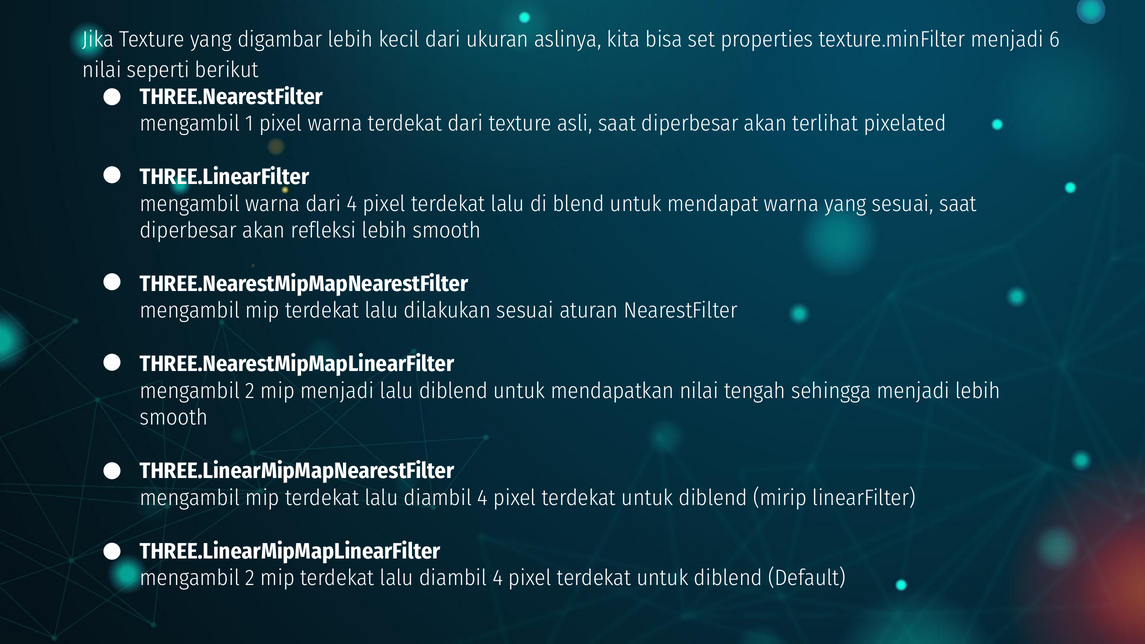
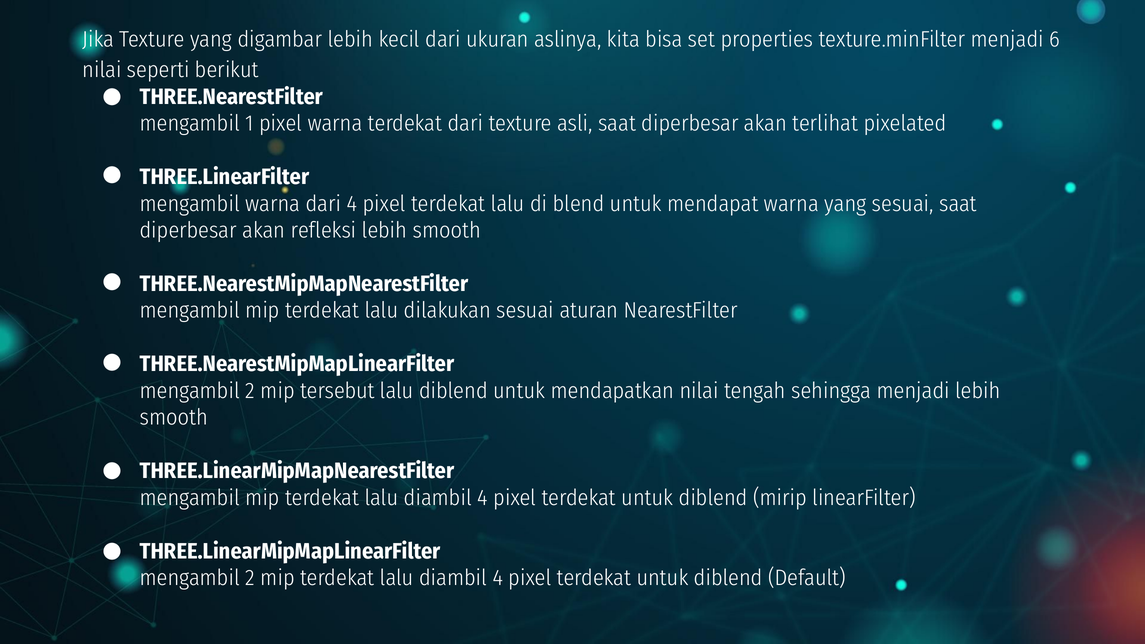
mip menjadi: menjadi -> tersebut (337, 391)
